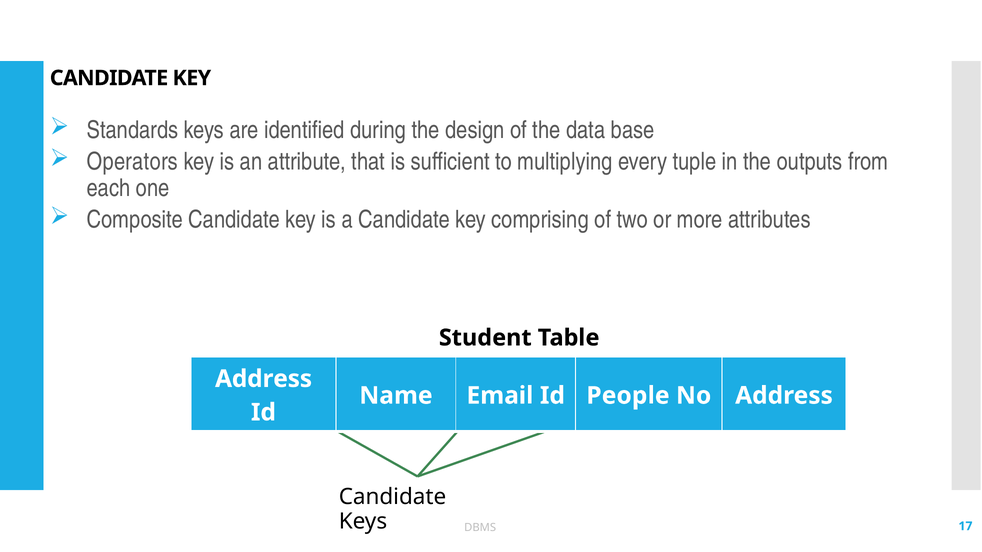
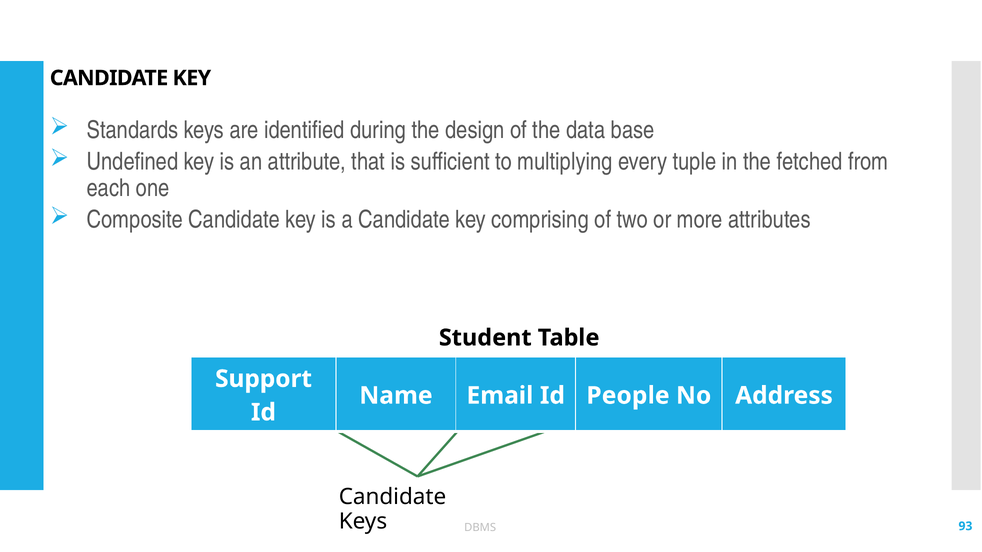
Operators: Operators -> Undefined (133, 162)
outputs: outputs -> fetched (810, 162)
Address: Address -> Support (264, 379)
17: 17 -> 93 (965, 527)
